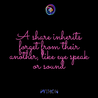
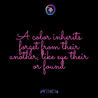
share: share -> color (41, 35)
eye speak: speak -> their (79, 55)
sound: sound -> found (54, 65)
